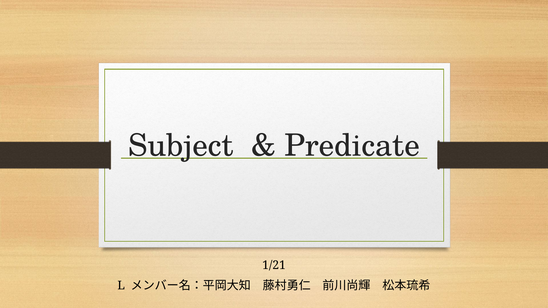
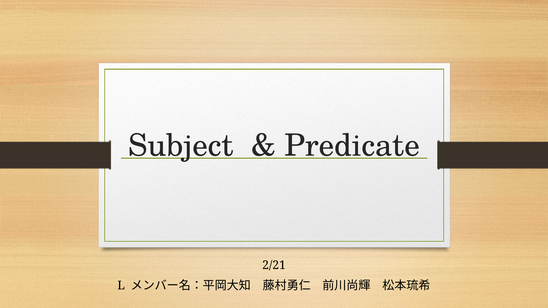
1/21: 1/21 -> 2/21 (274, 266)
